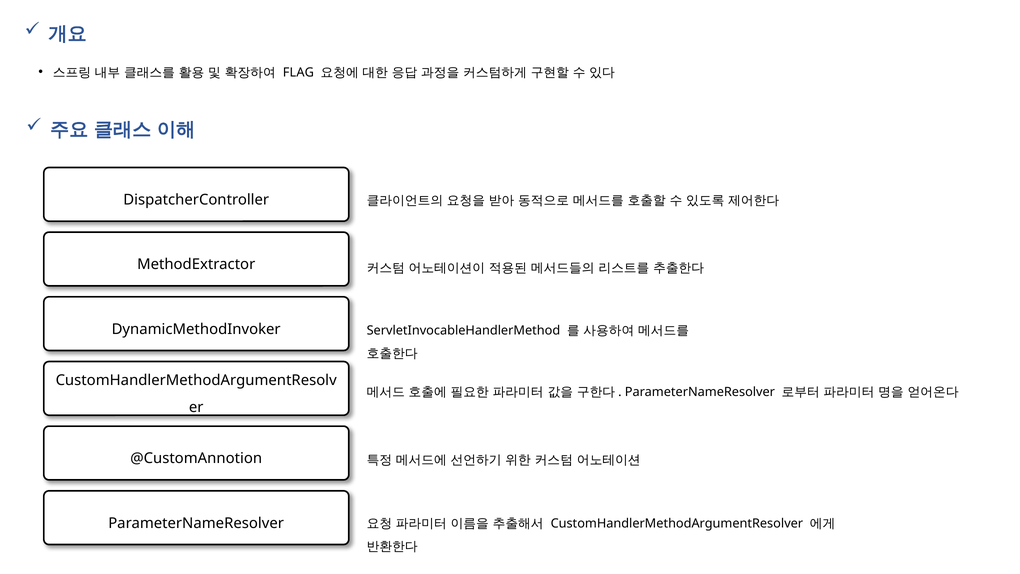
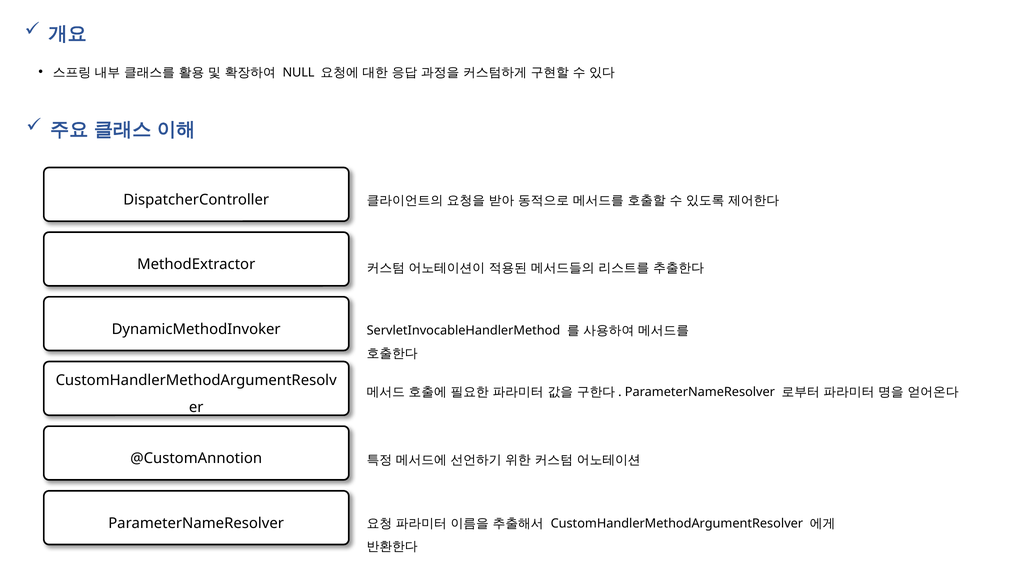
FLAG: FLAG -> NULL (299, 72)
